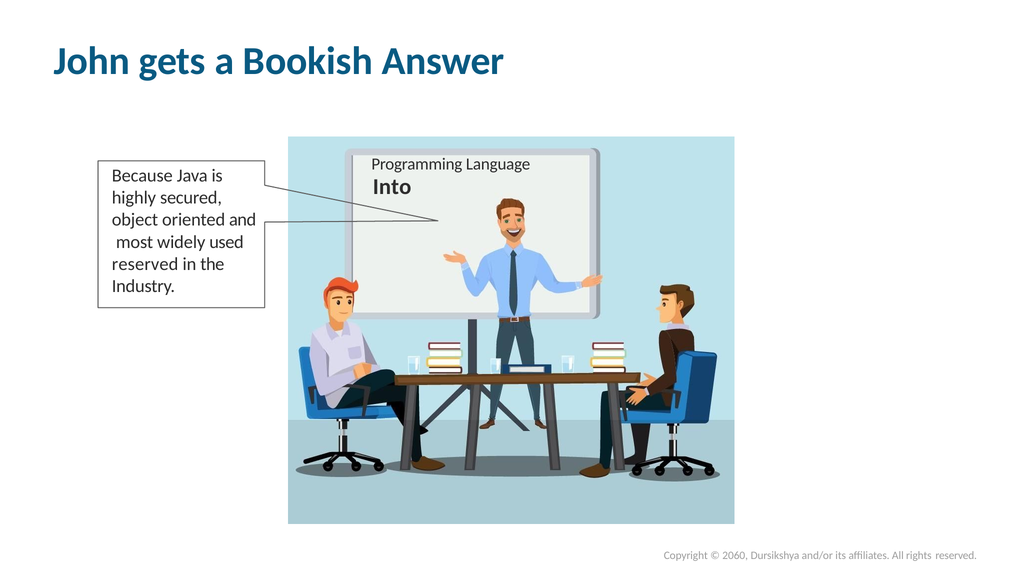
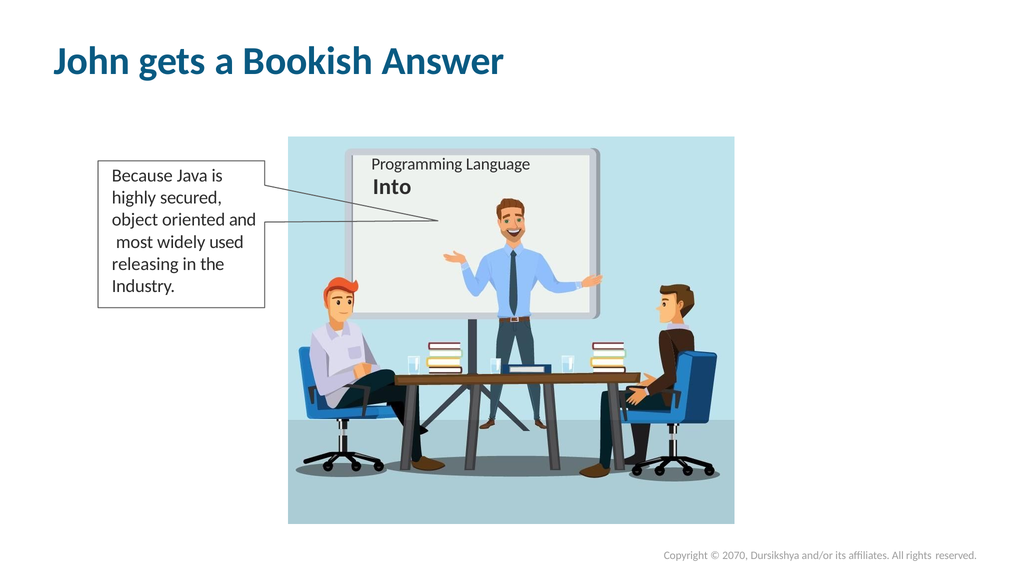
reserved: reserved -> releasing (145, 264)
2060: 2060 -> 2070 (735, 556)
